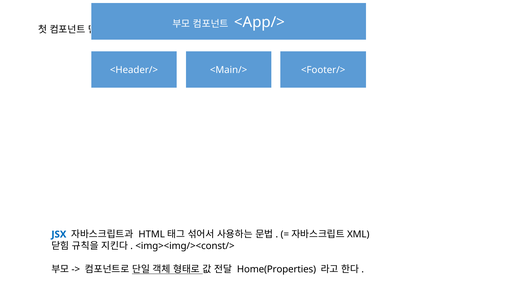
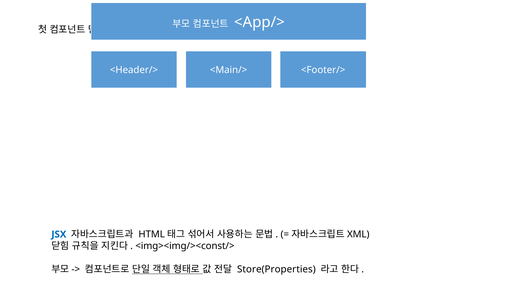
Home(Properties: Home(Properties -> Store(Properties (276, 269)
